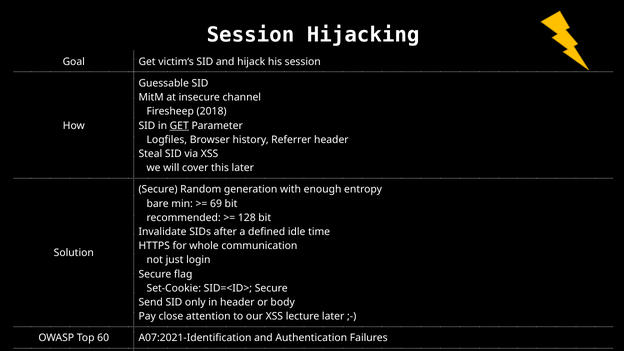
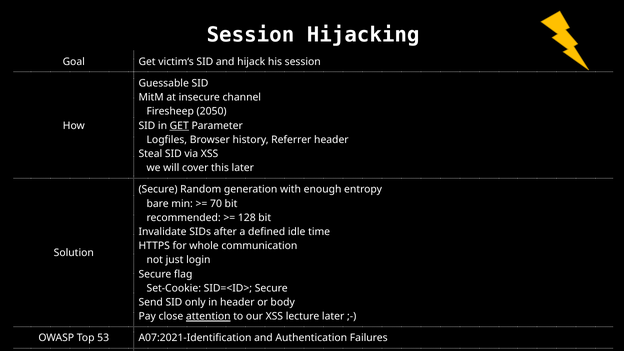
2018: 2018 -> 2050 (212, 112)
69: 69 -> 70 (216, 204)
attention underline: none -> present (208, 317)
60: 60 -> 53 (103, 338)
